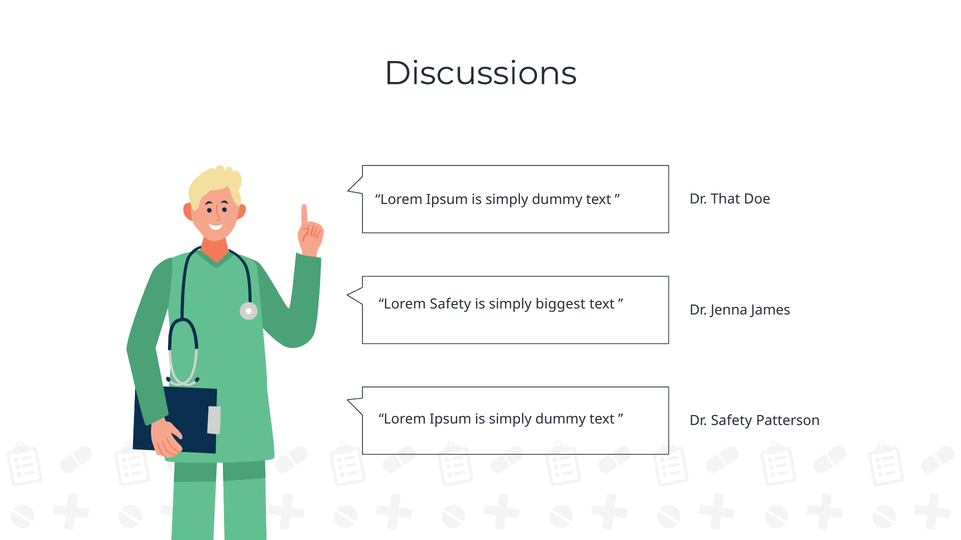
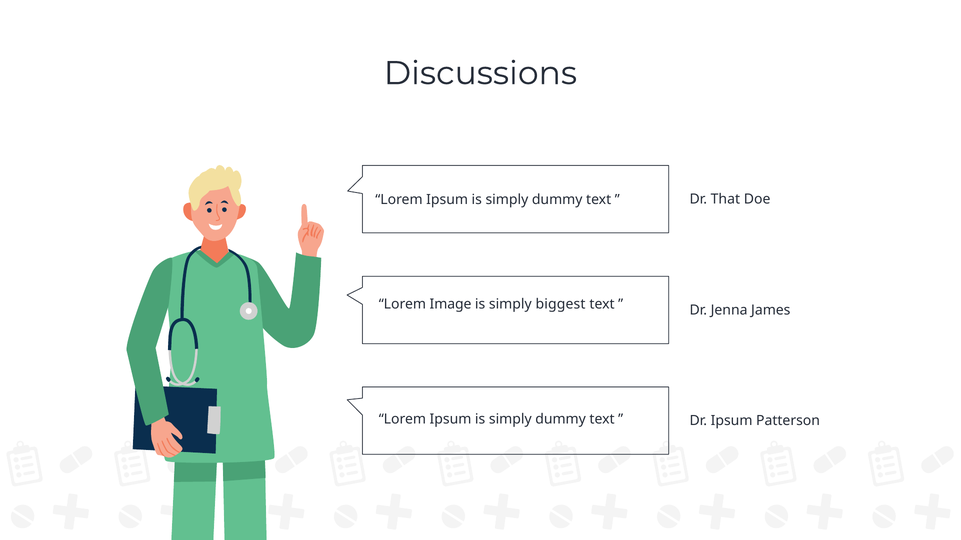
Lorem Safety: Safety -> Image (451, 305)
Dr Safety: Safety -> Ipsum (732, 421)
